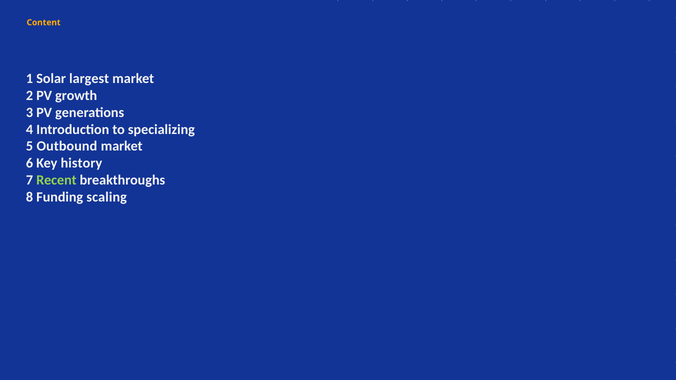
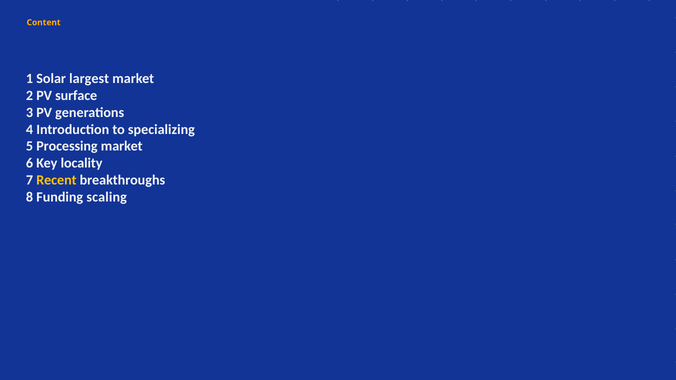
growth: growth -> surface (76, 96)
Outbound: Outbound -> Processing (67, 146)
history: history -> locality (82, 163)
Recent colour: light green -> yellow (56, 180)
